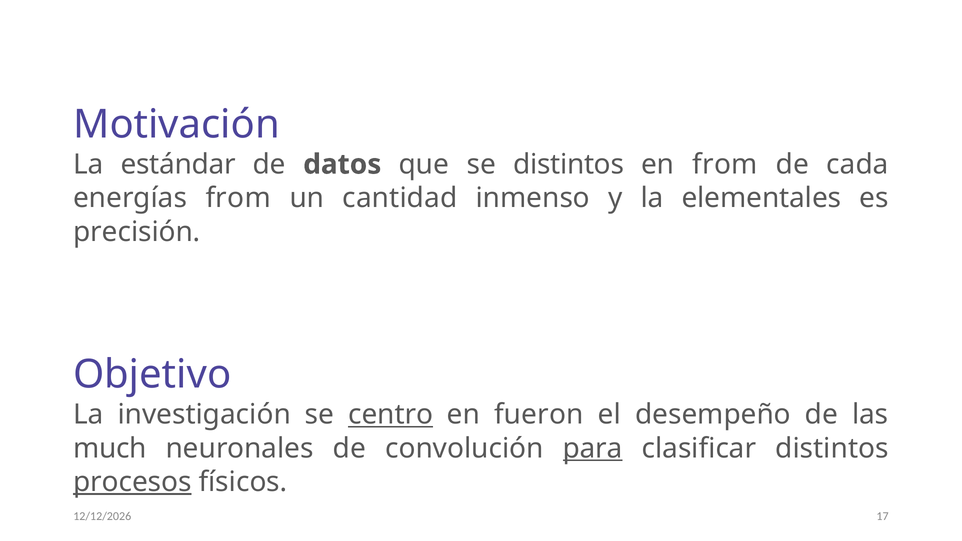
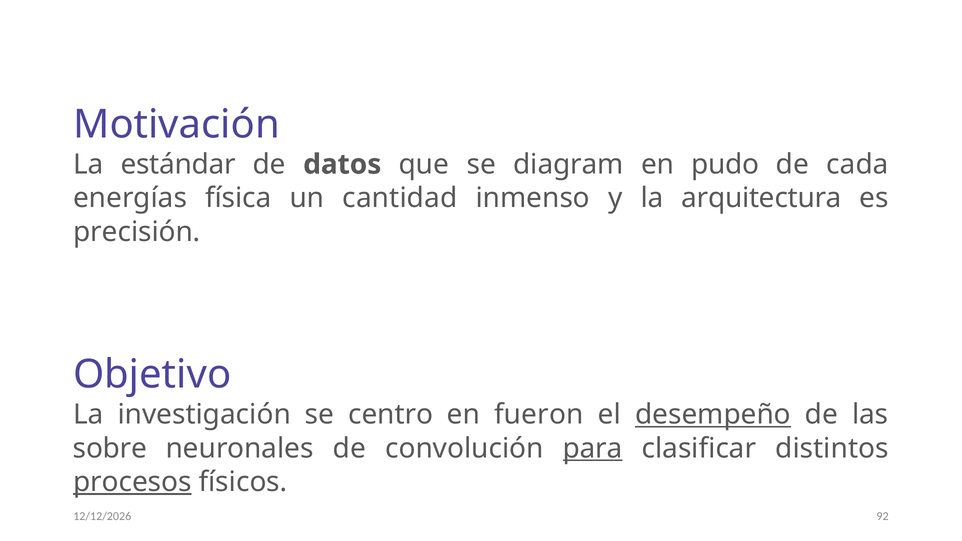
se distintos: distintos -> diagram (569, 164)
en from: from -> pudo (725, 164)
energías from: from -> física (238, 198)
elementales: elementales -> arquitectura (762, 198)
centro underline: present -> none (391, 415)
desempeño underline: none -> present (713, 415)
much: much -> sobre (110, 448)
17: 17 -> 92 (883, 517)
